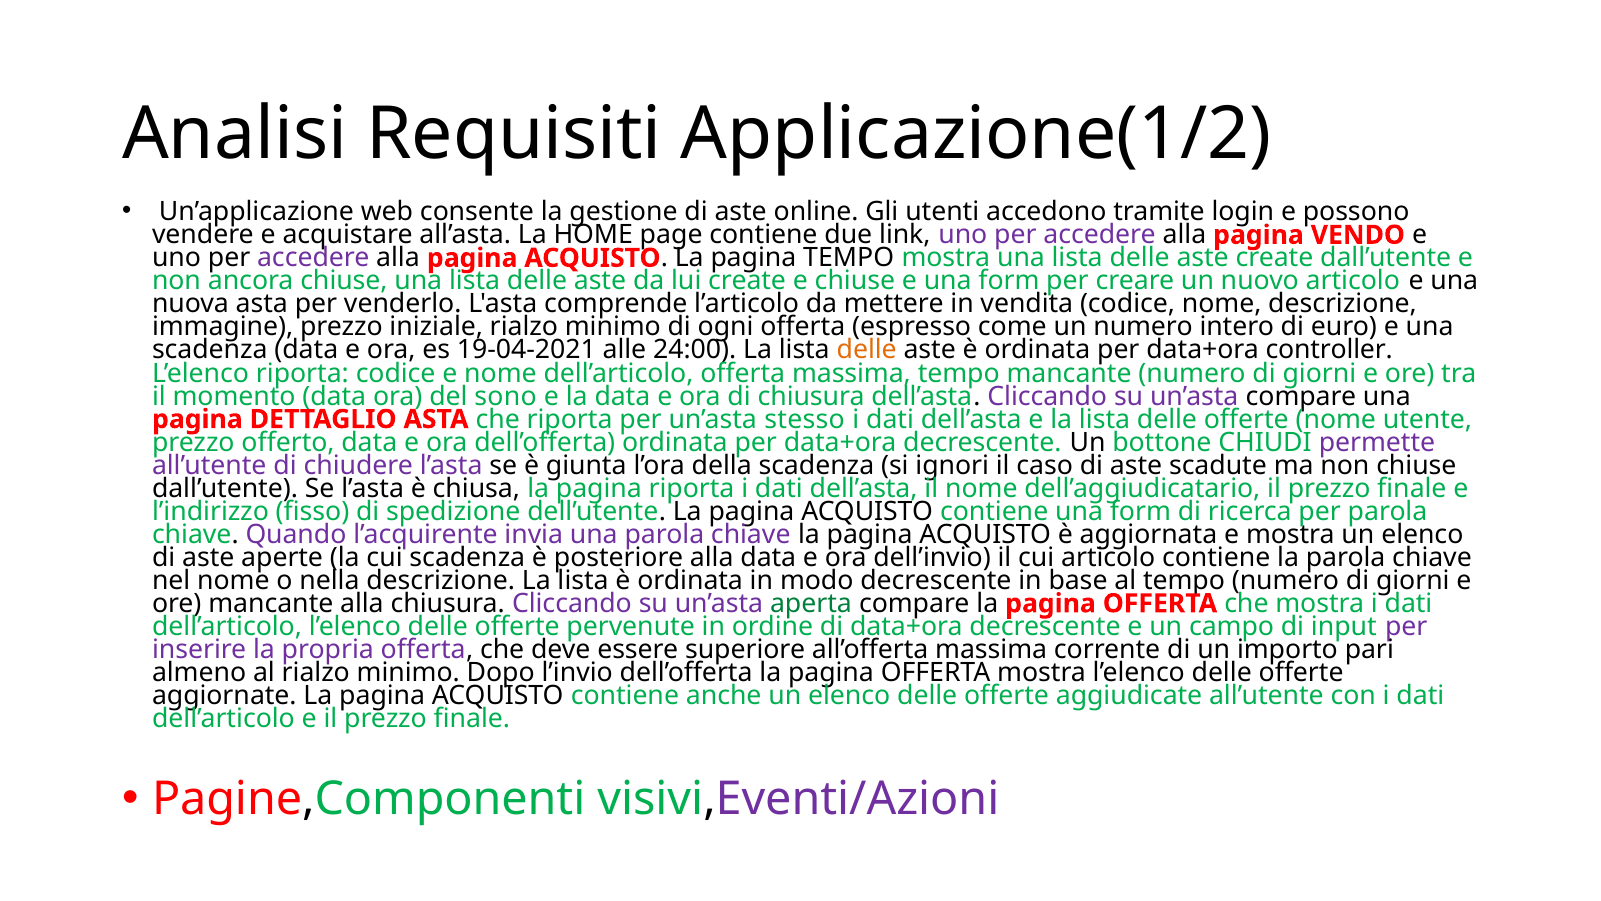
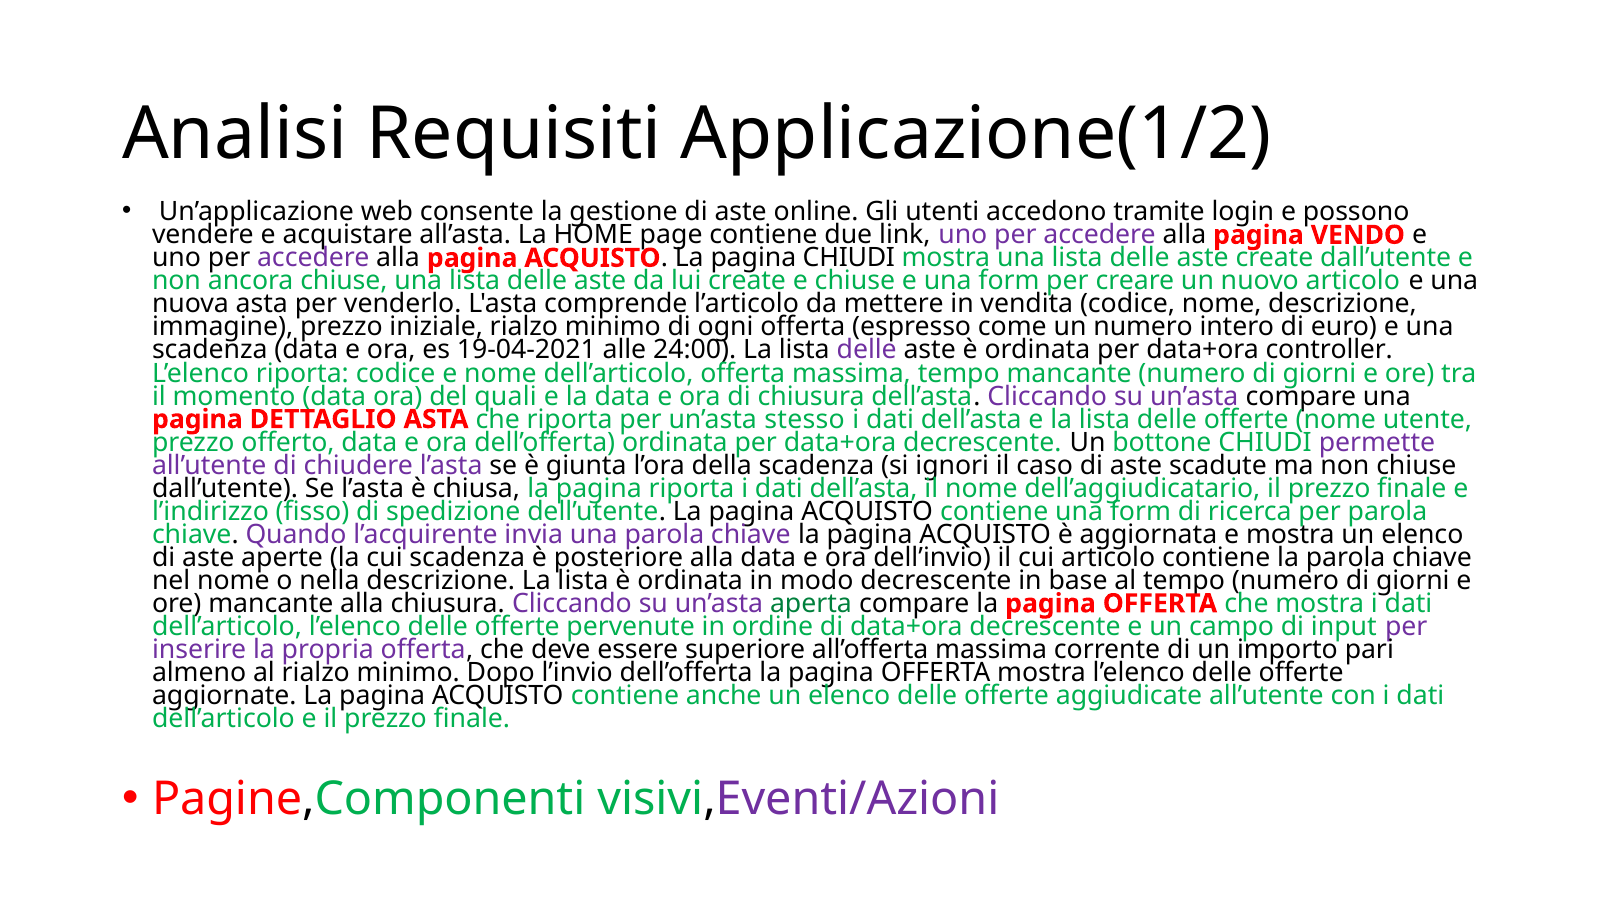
pagina TEMPO: TEMPO -> CHIUDI (849, 258)
delle colour: orange -> purple (867, 350)
sono: sono -> quali (506, 396)
